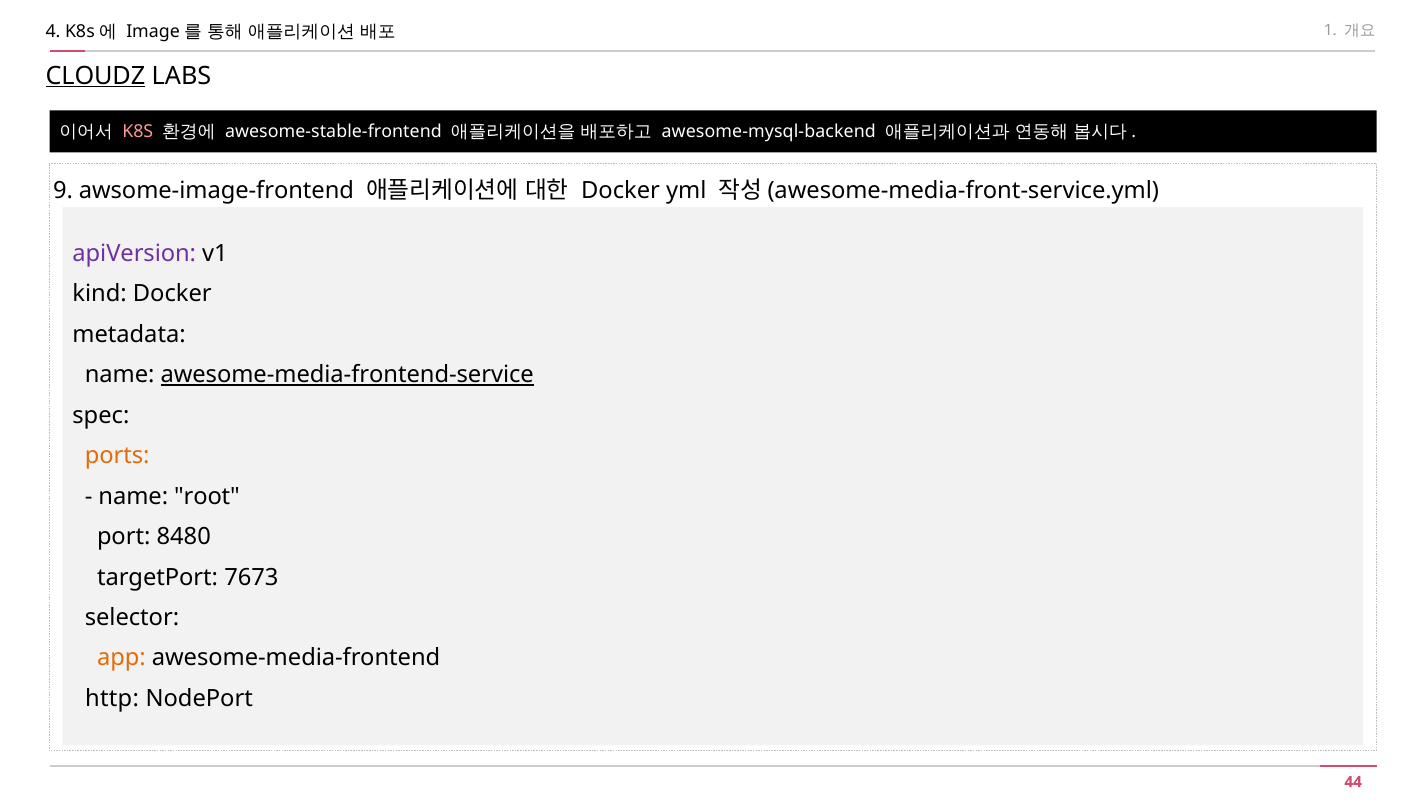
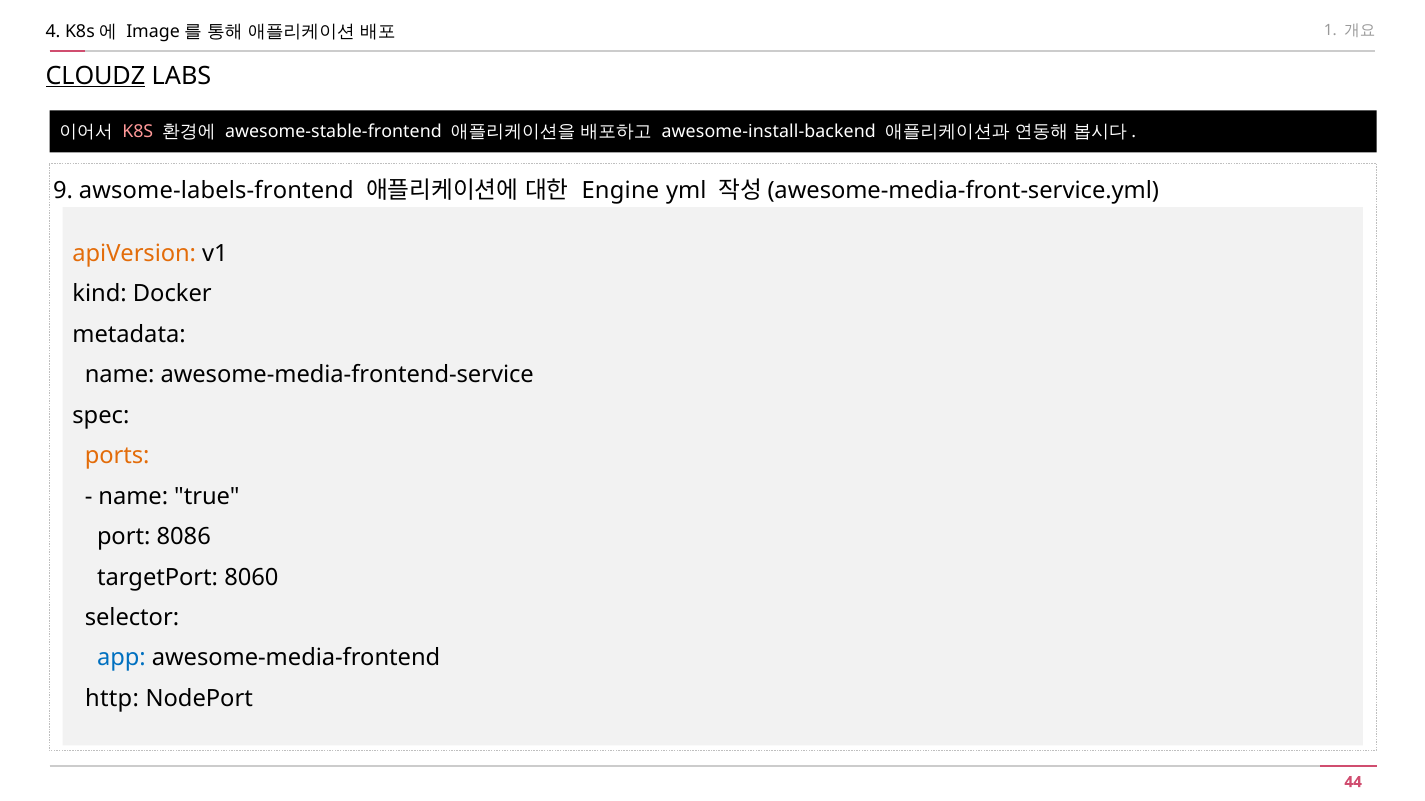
awesome-mysql-backend: awesome-mysql-backend -> awesome-install-backend (769, 131)
awsome-image-frontend: awsome-image-frontend -> awsome-labels-frontend (216, 191)
Docker: Docker -> Engine (620, 191)
apiVersion colour: purple -> orange (134, 254)
awesome-media-frontend-service underline: present -> none (347, 375)
root: root -> true (207, 497)
8480: 8480 -> 8086 (184, 537)
7673: 7673 -> 8060 (251, 578)
app colour: orange -> blue (121, 659)
